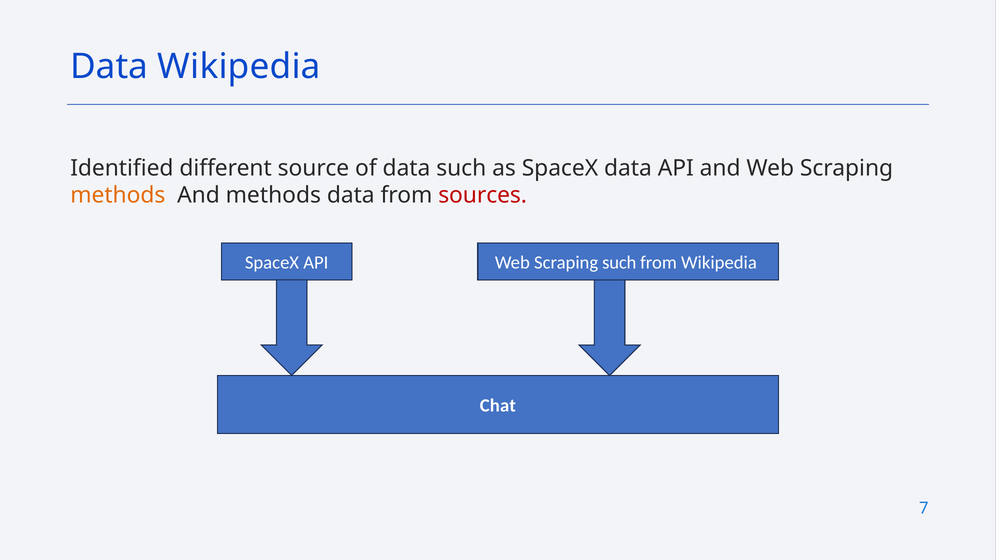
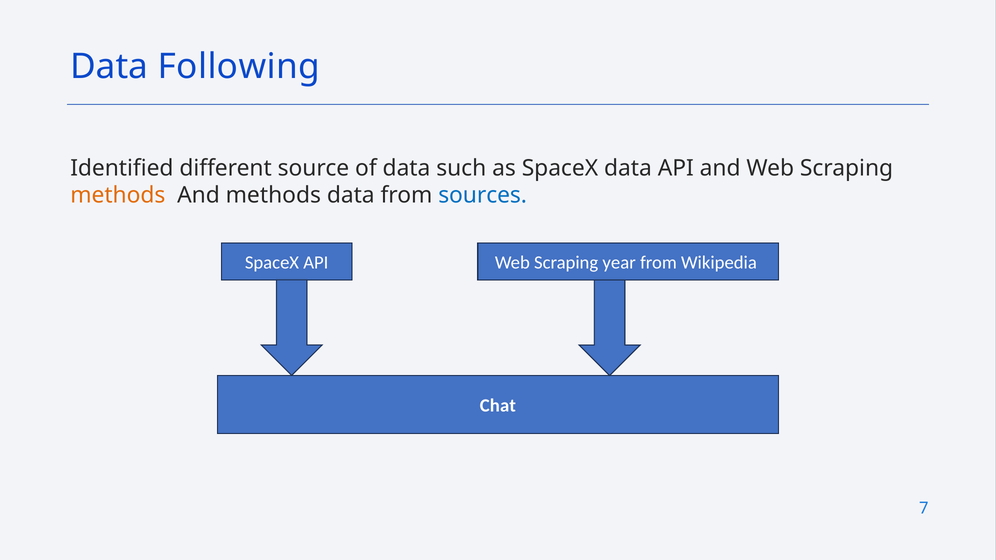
Data Wikipedia: Wikipedia -> Following (239, 67)
sources colour: red -> blue (483, 195)
Scraping such: such -> year (619, 263)
